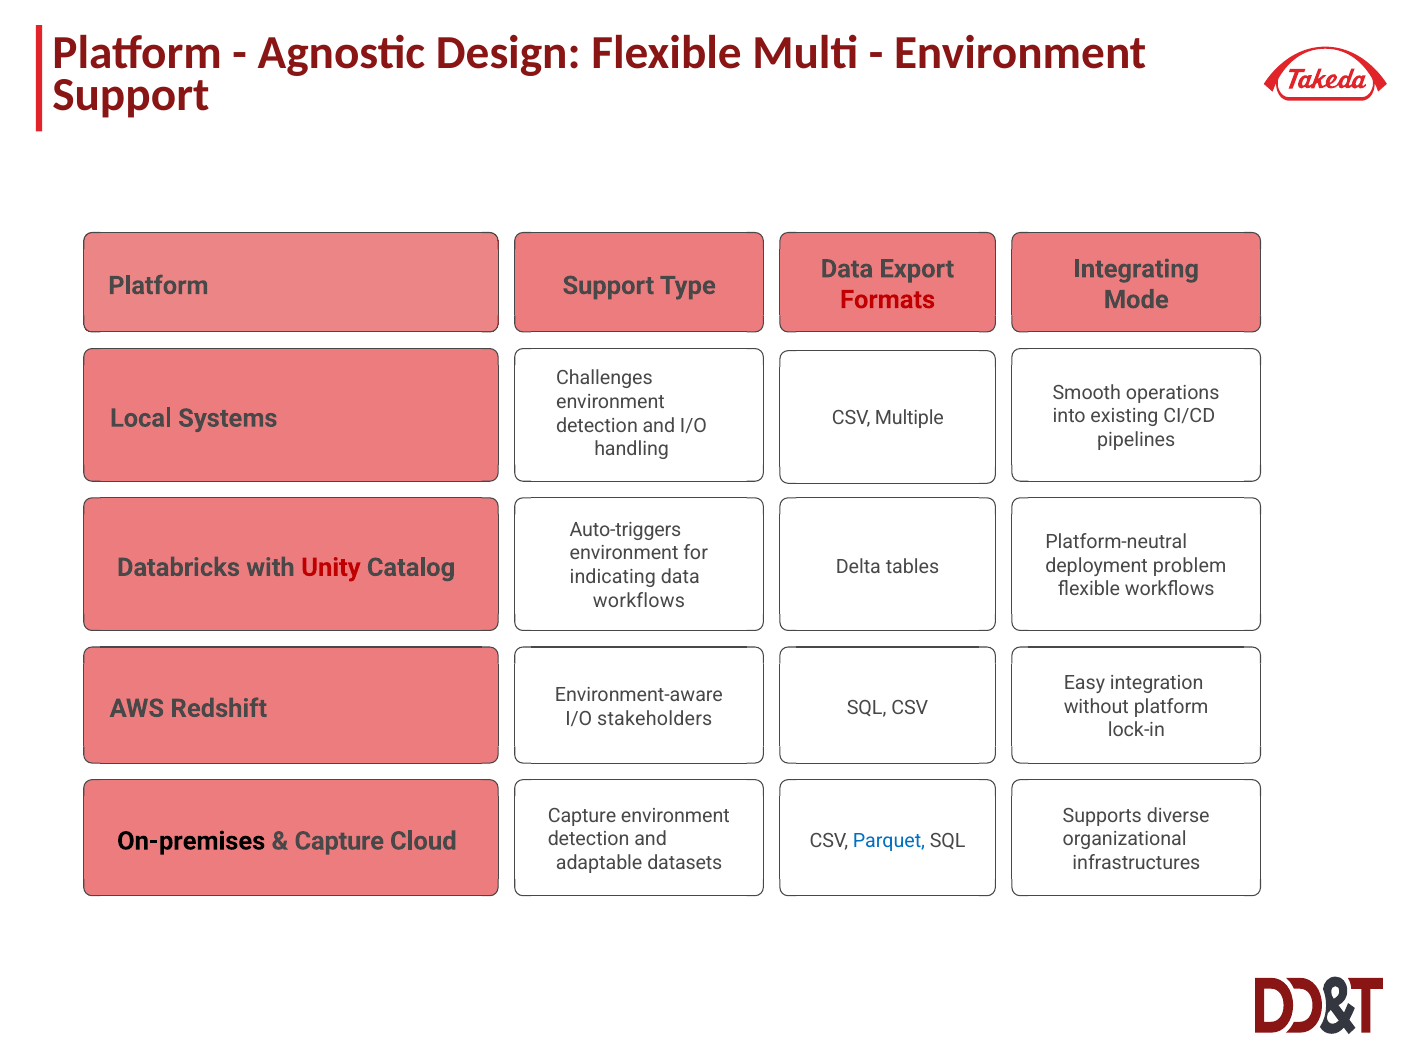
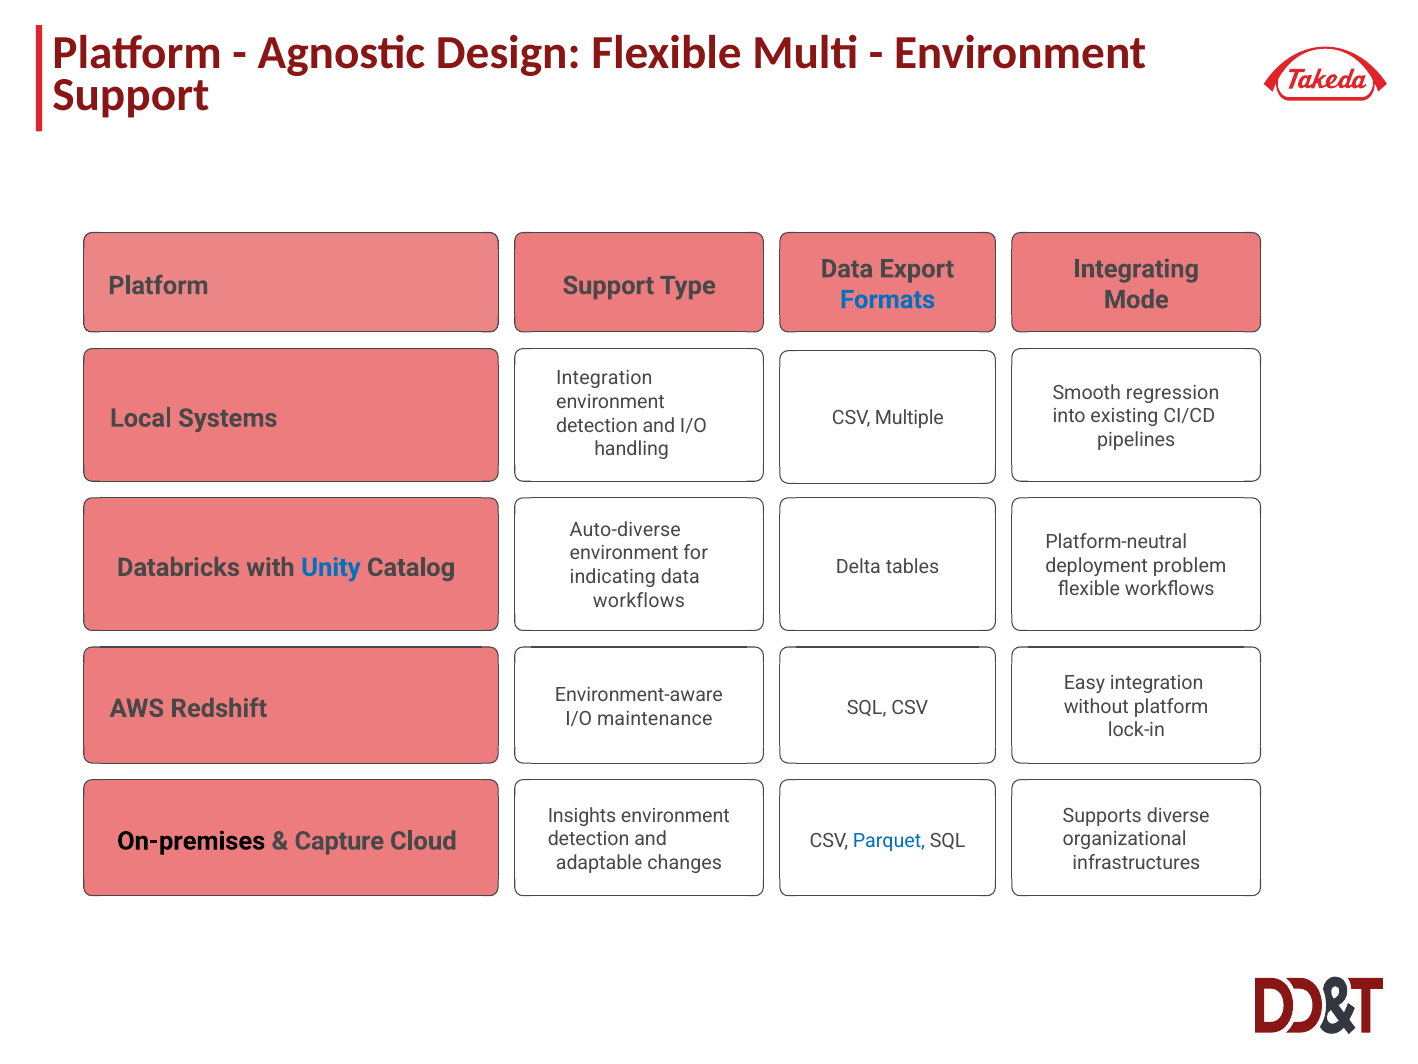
Formats colour: red -> blue (888, 300)
Challenges: Challenges -> Integration (604, 378)
operations: operations -> regression (1173, 393)
Auto-triggers: Auto-triggers -> Auto-diverse (625, 529)
Unity colour: red -> blue (331, 567)
stakeholders: stakeholders -> maintenance (655, 719)
Capture: Capture -> Insights (582, 815)
datasets: datasets -> changes (685, 863)
